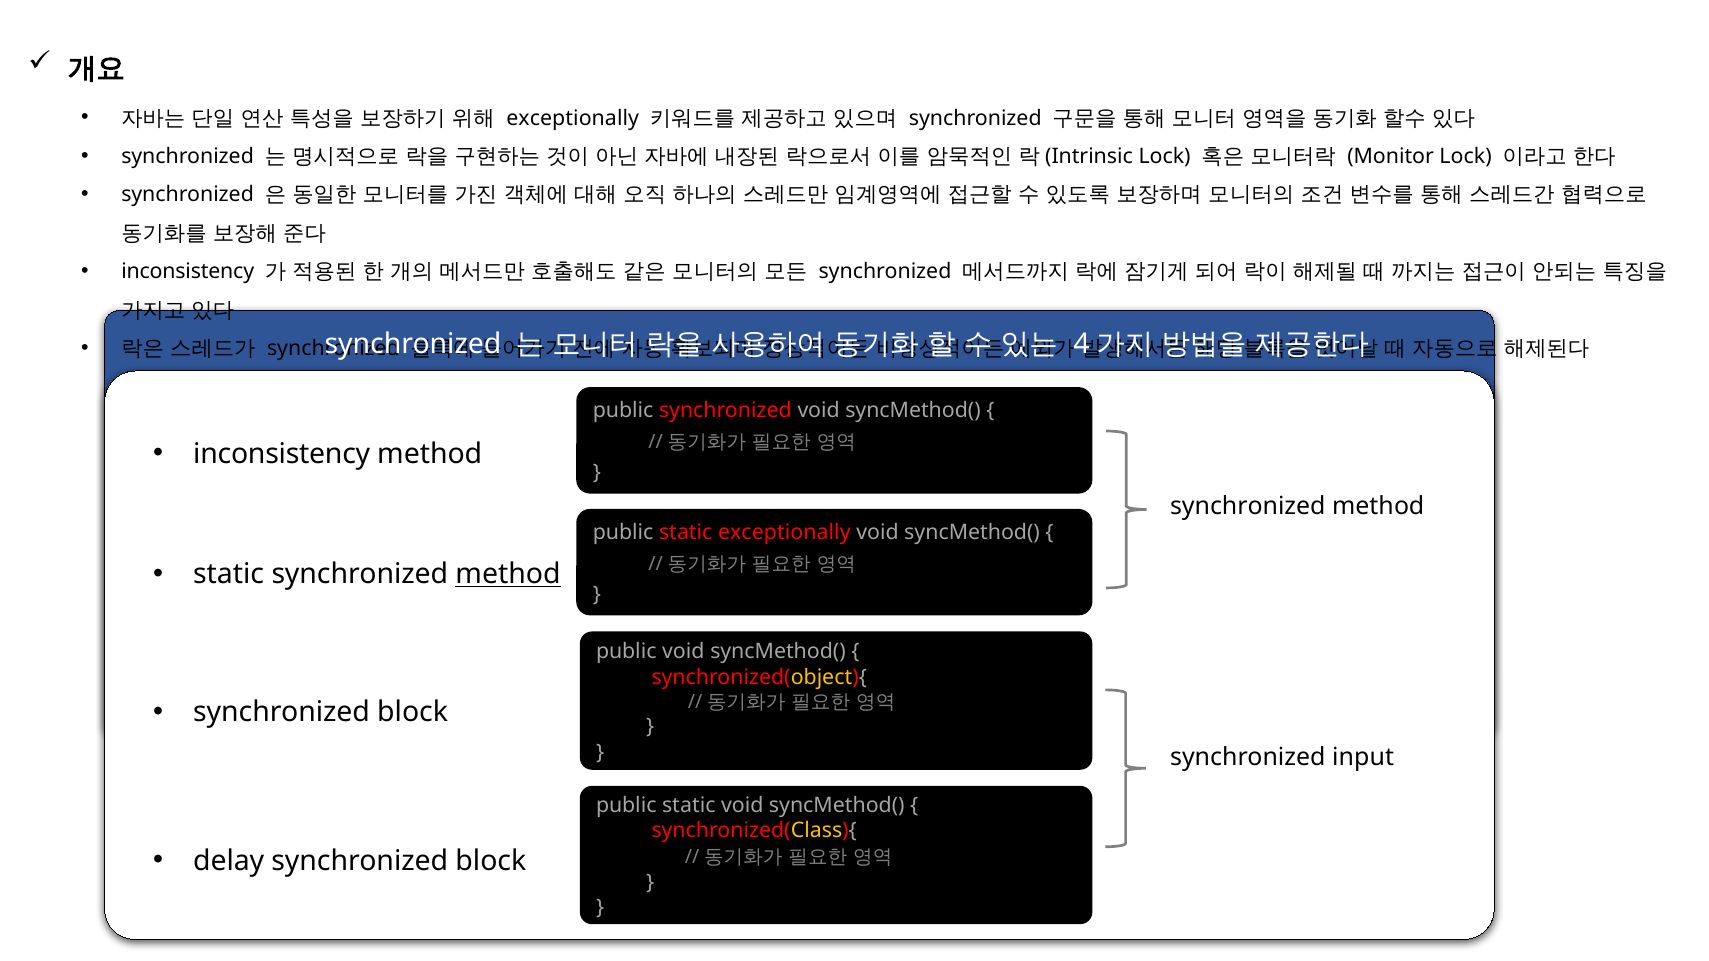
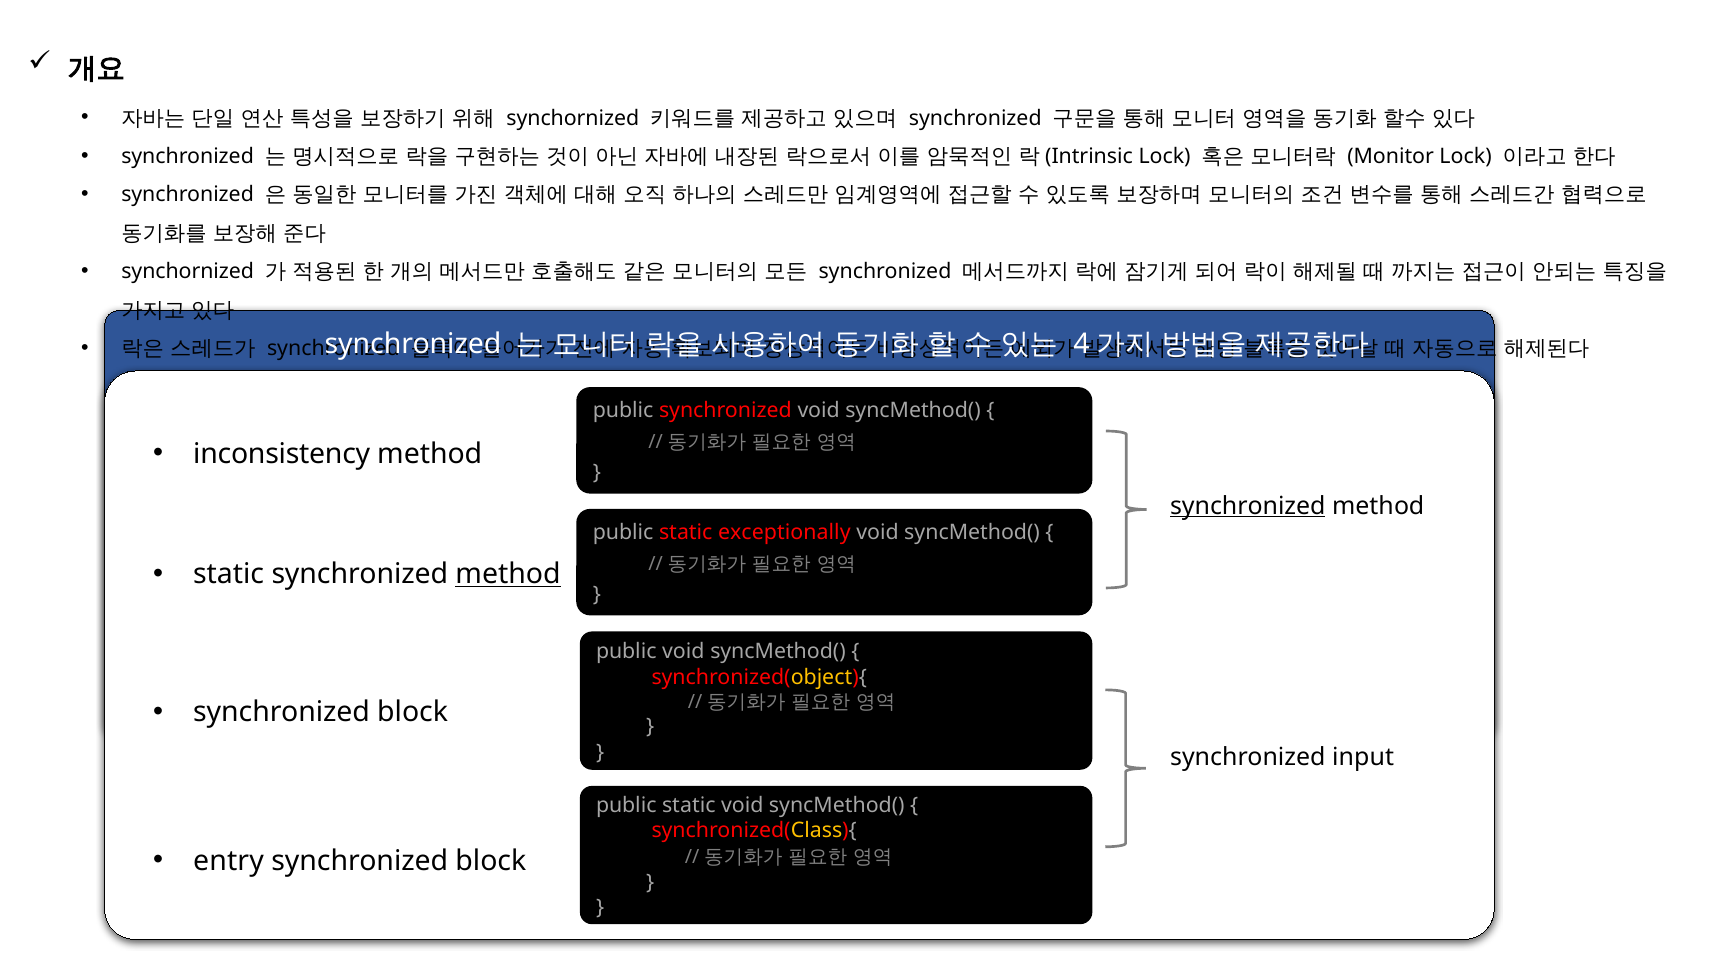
exceptionally: exceptionally -> synchornized (573, 118)
inconsistency: inconsistency -> synchornized (188, 272)
synchronized underline: none -> present (1248, 506)
delay: delay -> entry (229, 861)
